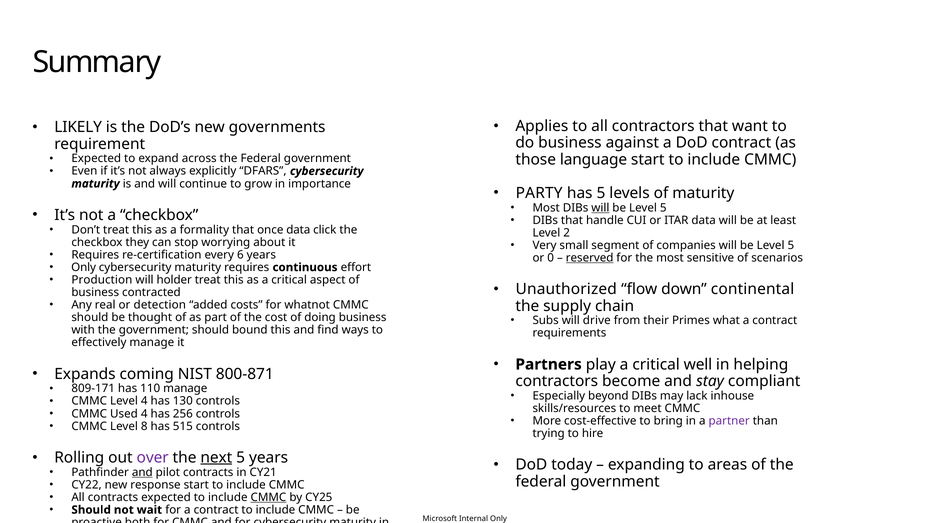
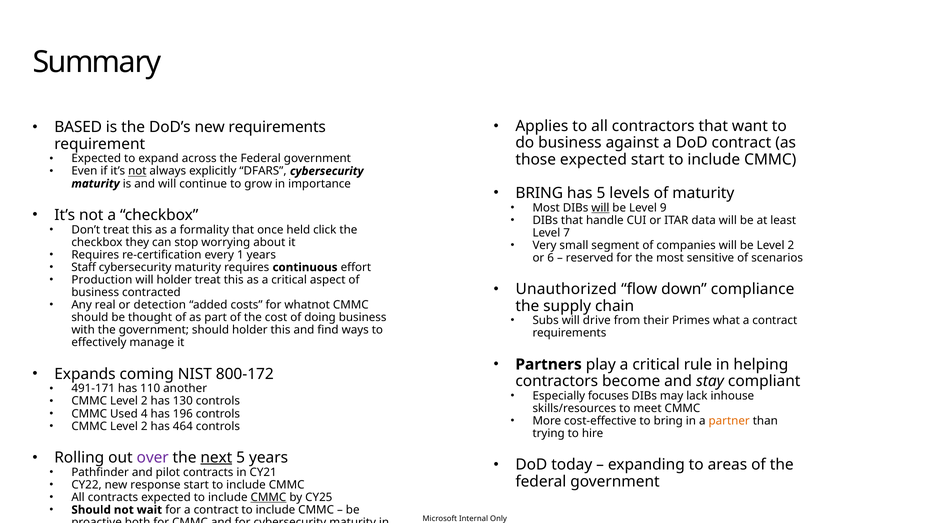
LIKELY: LIKELY -> BASED (78, 127)
new governments: governments -> requirements (277, 127)
those language: language -> expected (593, 160)
not underline: none -> present (137, 171)
PARTY: PARTY -> BRING (539, 193)
5: 5 -> 9 (663, 208)
once data: data -> held (298, 230)
2: 2 -> 7 (567, 233)
5: 5 -> 2 (791, 245)
6: 6 -> 1 (240, 255)
0: 0 -> 6 (551, 258)
reserved underline: present -> none (590, 258)
Only: Only -> Staff (84, 267)
continental: continental -> compliance (753, 289)
should bound: bound -> holder (250, 330)
well: well -> rule (698, 365)
800-871: 800-871 -> 800-172 (245, 374)
809-171: 809-171 -> 491-171 (93, 389)
110 manage: manage -> another (185, 389)
beyond: beyond -> focuses (608, 396)
4: 4 -> 2 (144, 401)
256: 256 -> 196 (183, 414)
partner colour: purple -> orange (729, 421)
8: 8 -> 2 (144, 426)
515: 515 -> 464 (183, 426)
and underline: present -> none (142, 472)
